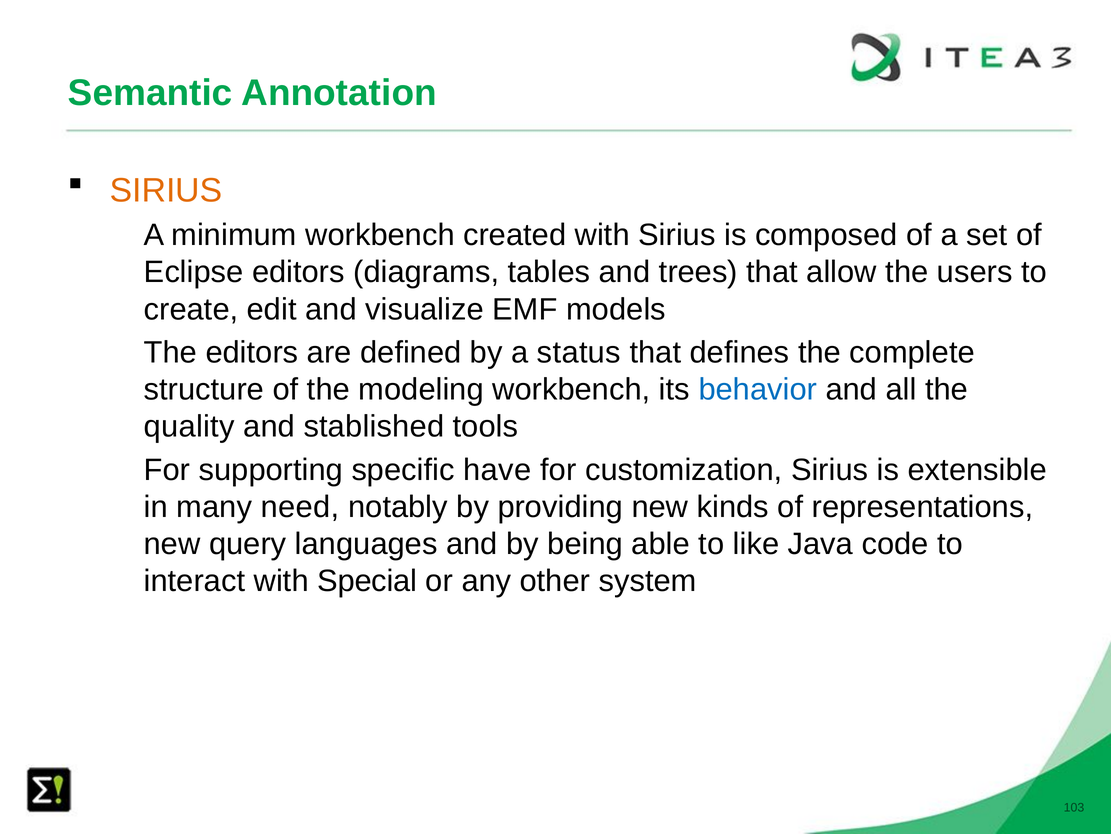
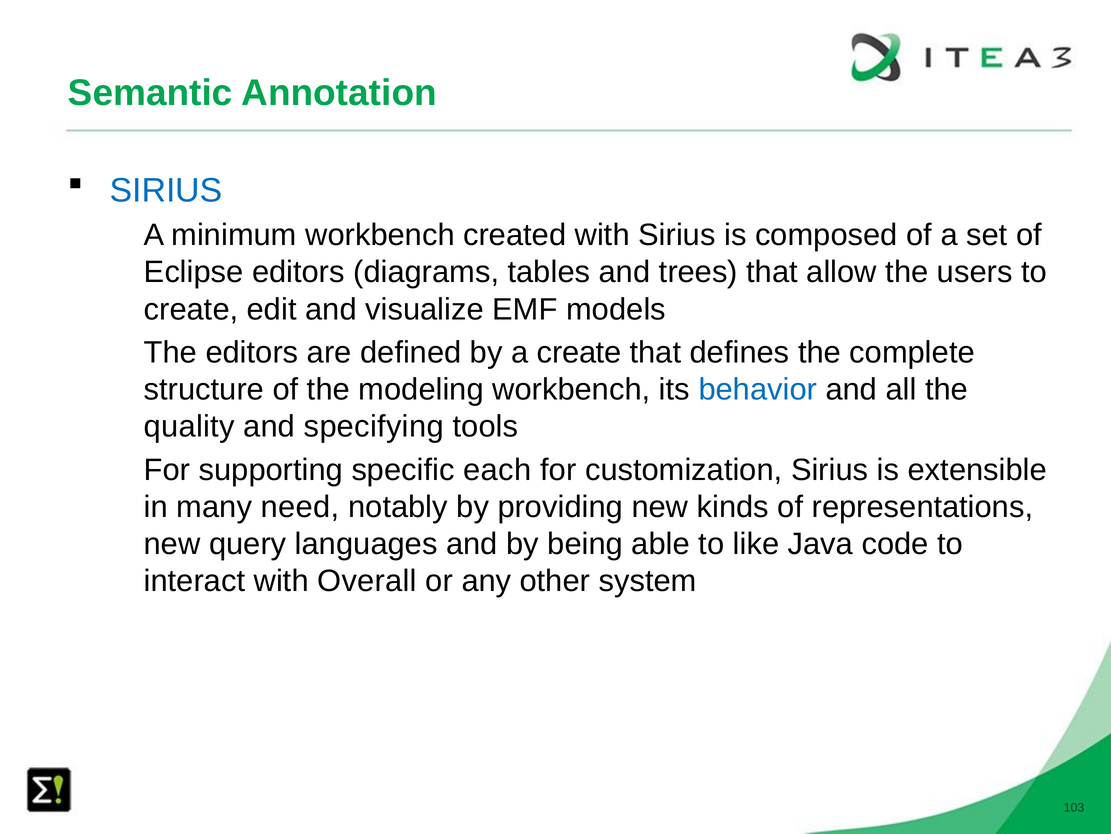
SIRIUS colour: orange -> blue (166, 190)
a status: status -> create (579, 352)
stablished: stablished -> specifying (374, 426)
have: have -> each (497, 470)
Special: Special -> Overall (367, 581)
